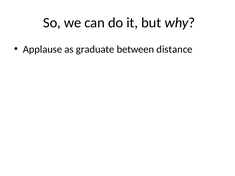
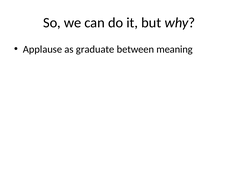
distance: distance -> meaning (175, 49)
